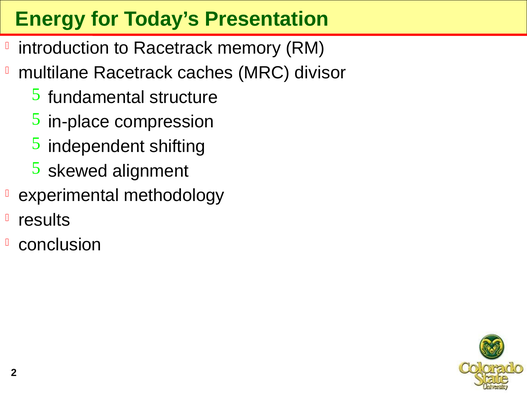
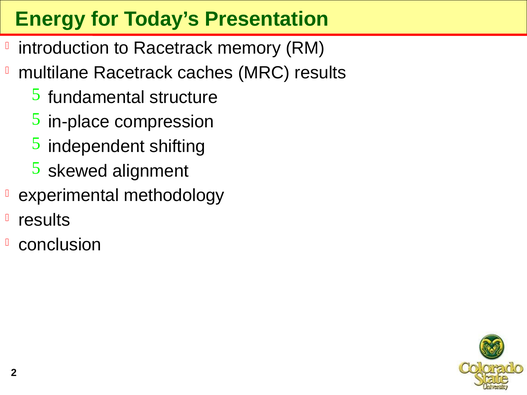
MRC divisor: divisor -> results (320, 73)
